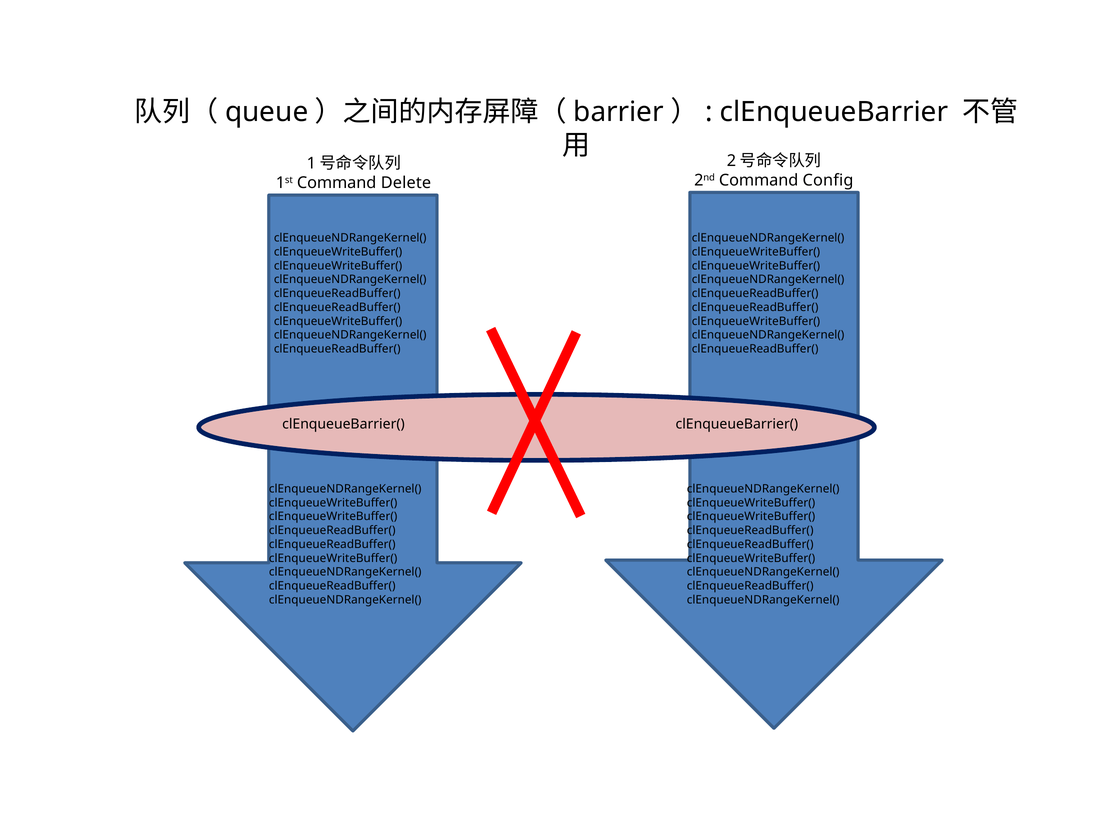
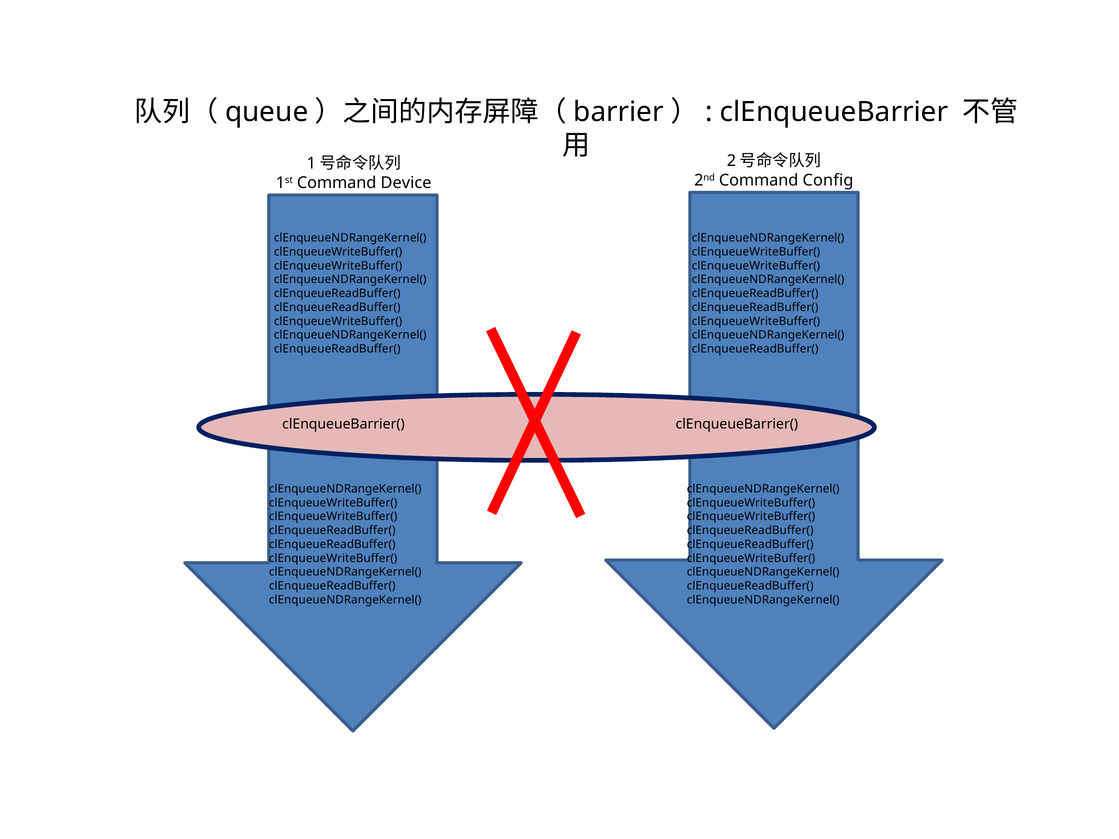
Delete: Delete -> Device (406, 183)
